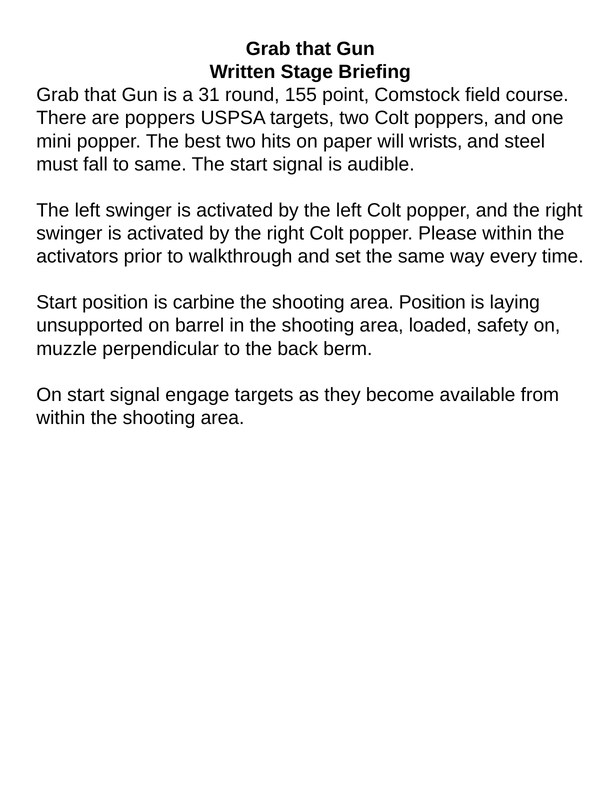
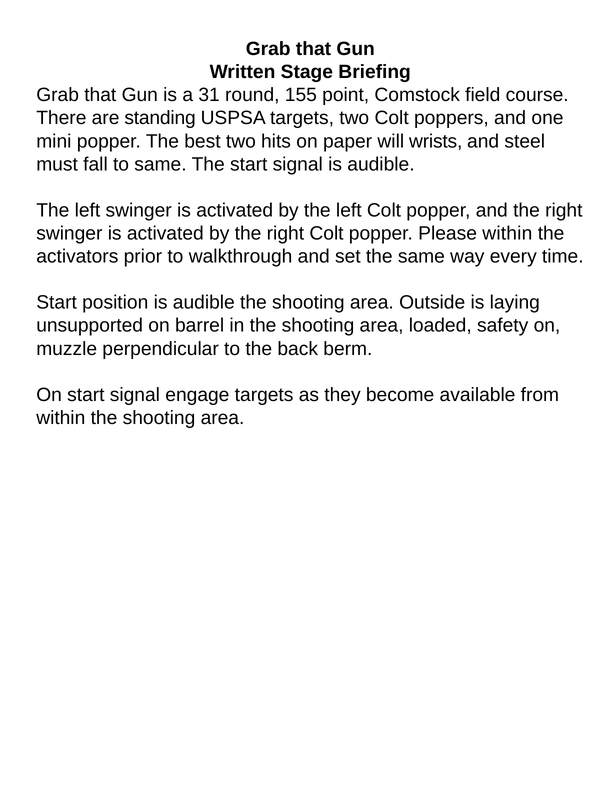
are poppers: poppers -> standing (160, 118)
position is carbine: carbine -> audible (204, 303)
area Position: Position -> Outside (432, 303)
